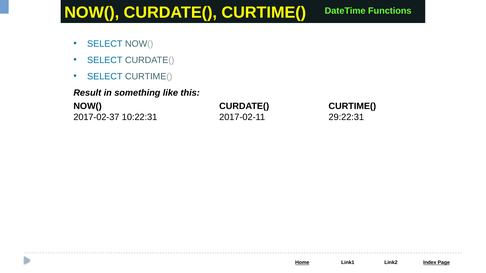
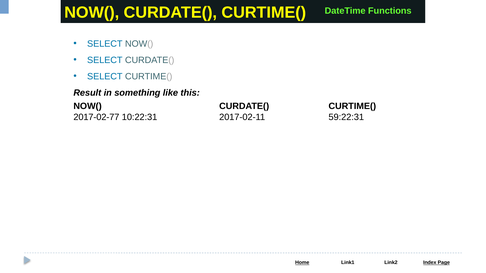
2017-02-37: 2017-02-37 -> 2017-02-77 (96, 117)
29:22:31: 29:22:31 -> 59:22:31 (346, 117)
